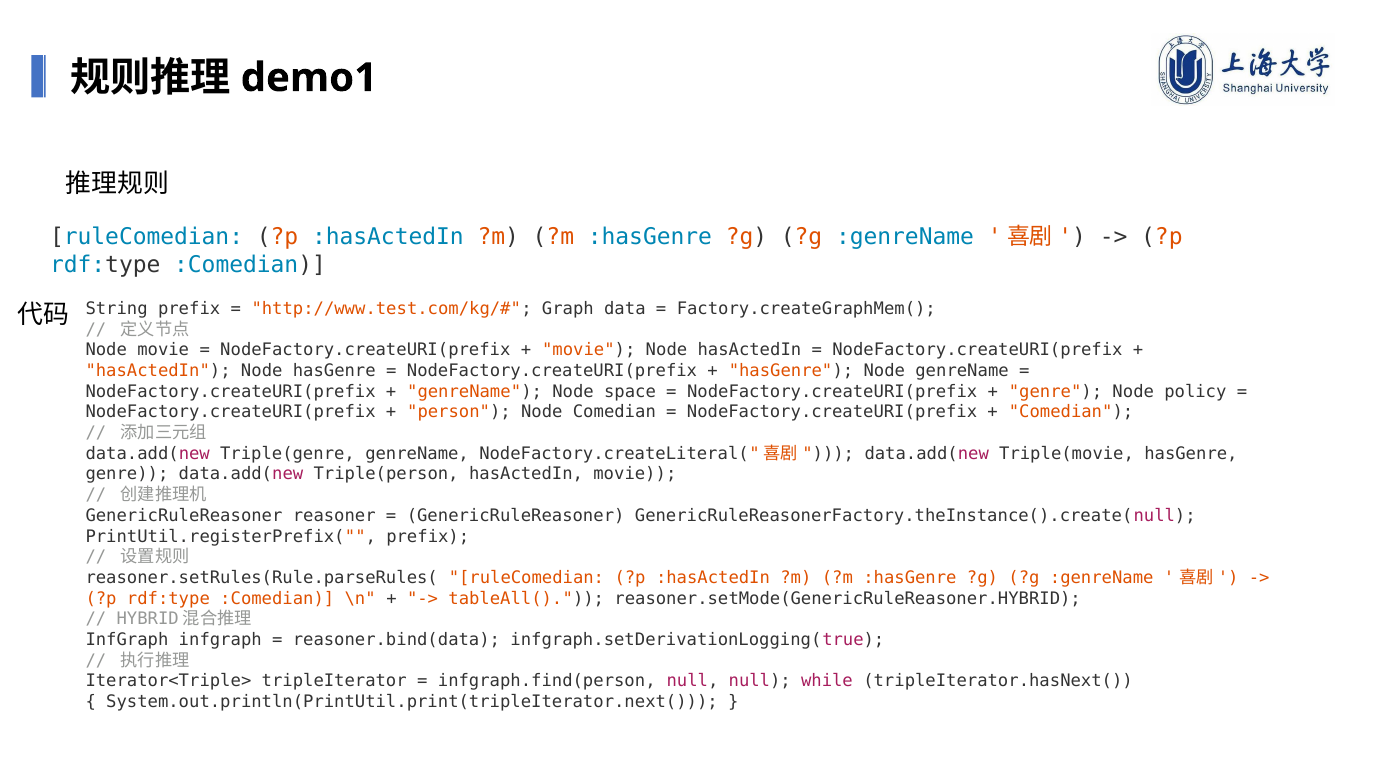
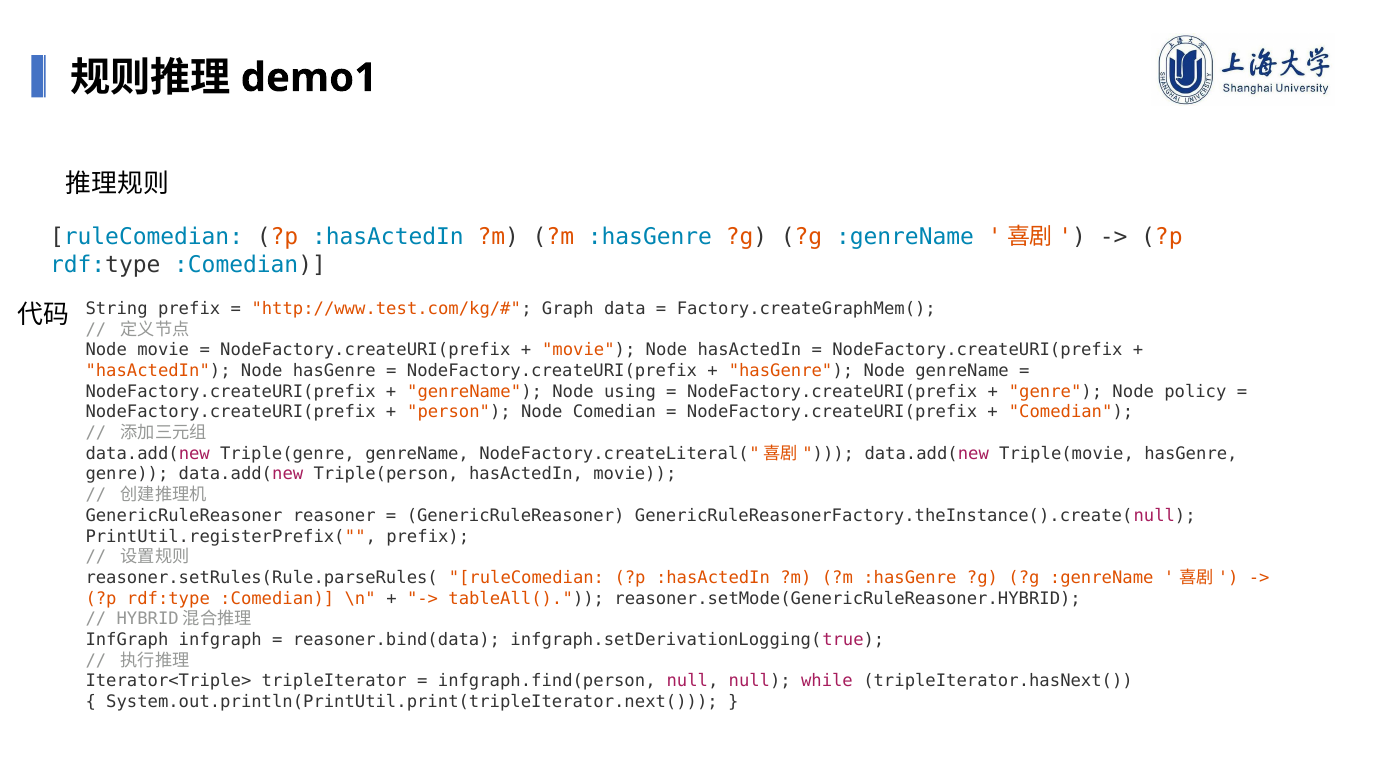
space: space -> using (630, 391)
